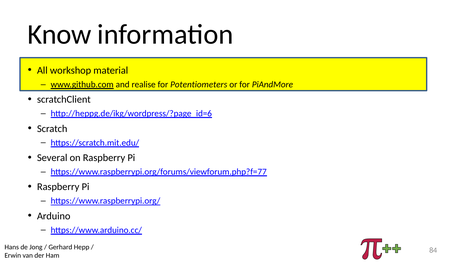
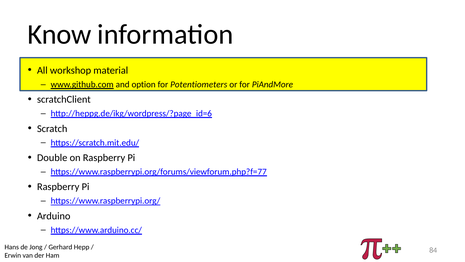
realise: realise -> option (144, 84)
Several: Several -> Double (52, 157)
